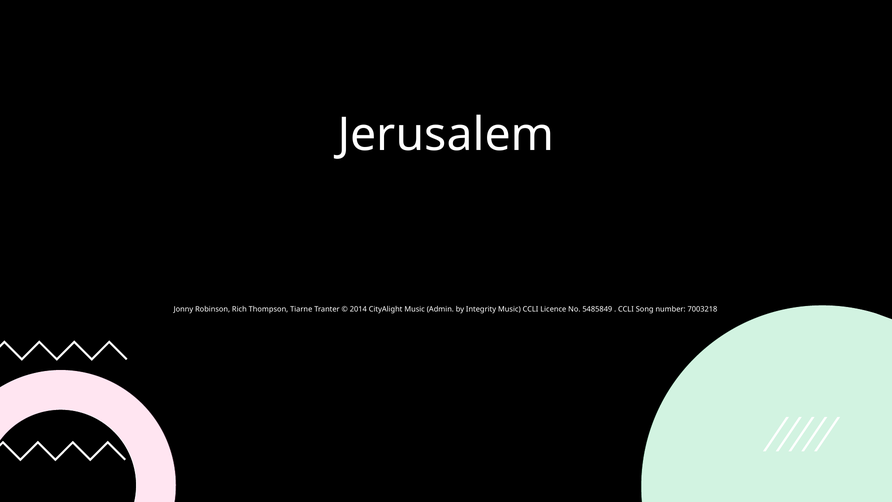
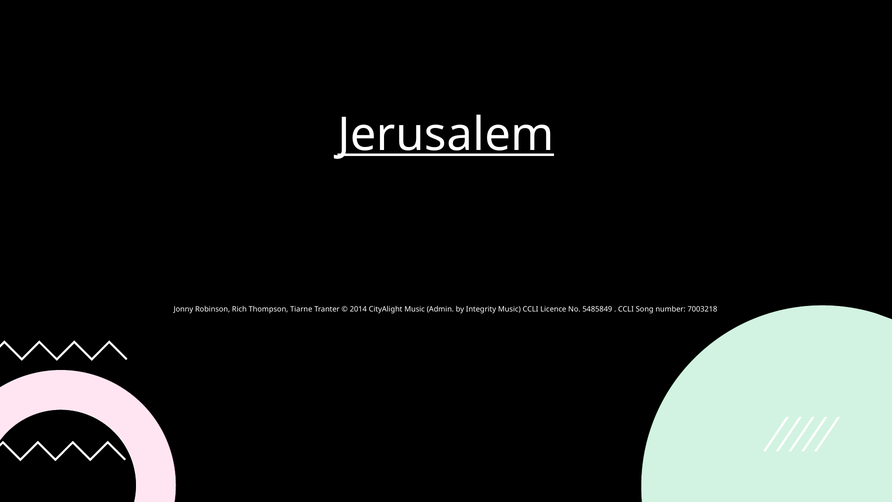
Jerusalem underline: none -> present (446, 135)
